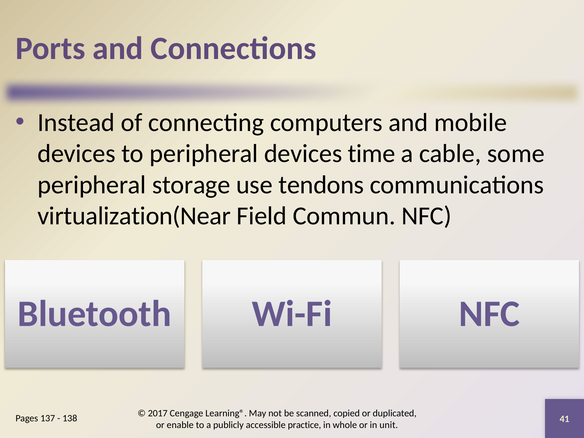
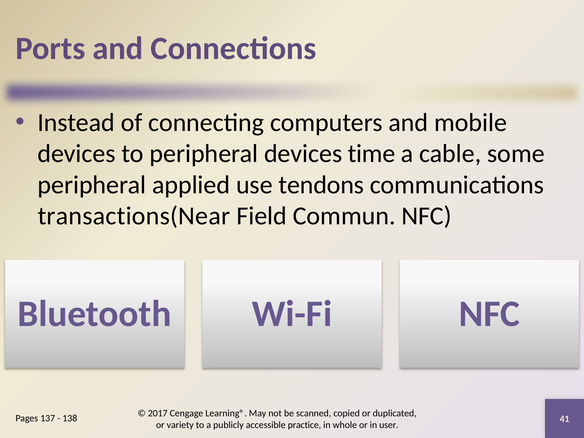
storage: storage -> applied (191, 185)
virtualization(Near: virtualization(Near -> transactions(Near (134, 216)
enable: enable -> variety (180, 425)
unit: unit -> user (389, 425)
